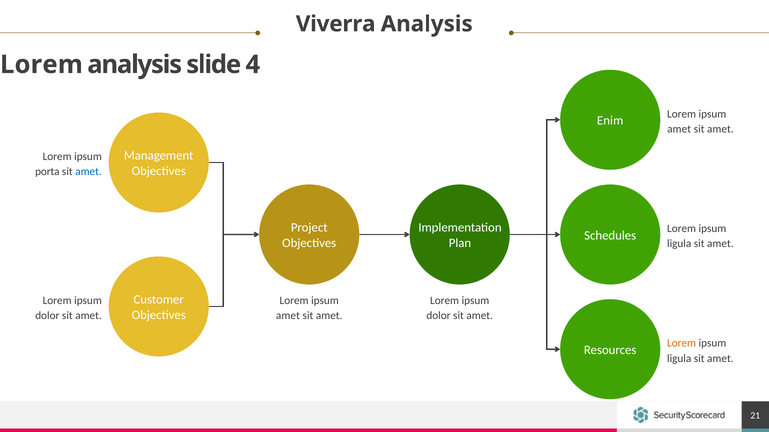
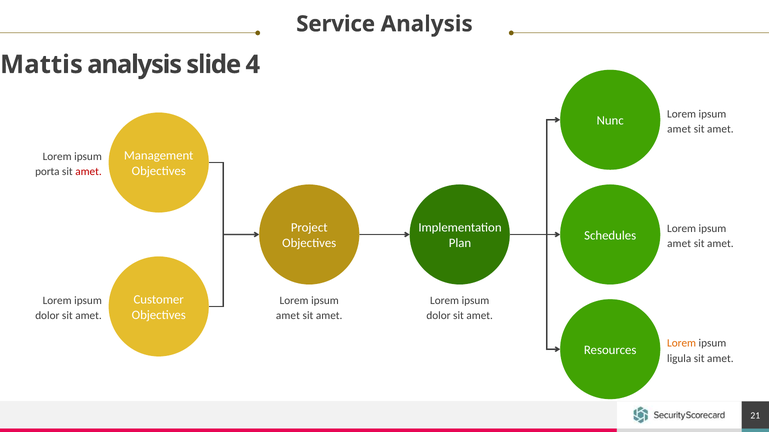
Viverra: Viverra -> Service (336, 24)
Lorem: Lorem -> Mattis (41, 65)
Enim: Enim -> Nunc (610, 121)
amet colour: blue -> red (89, 172)
ligula: ligula -> amet (679, 244)
